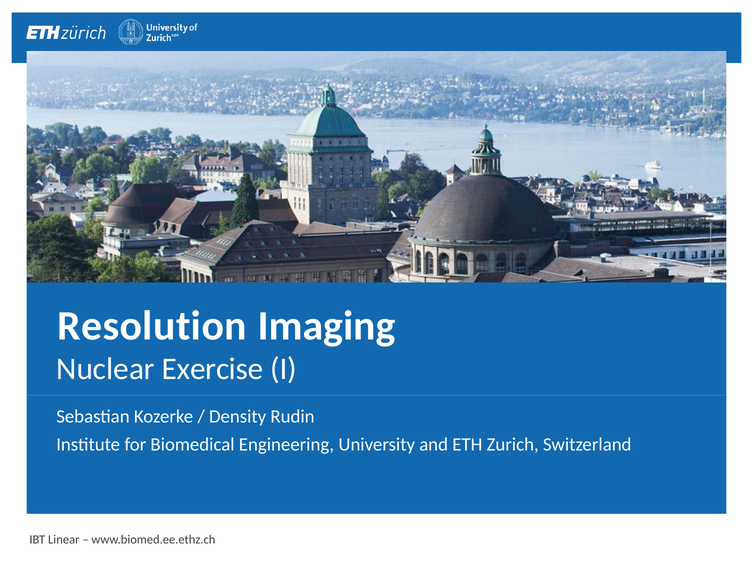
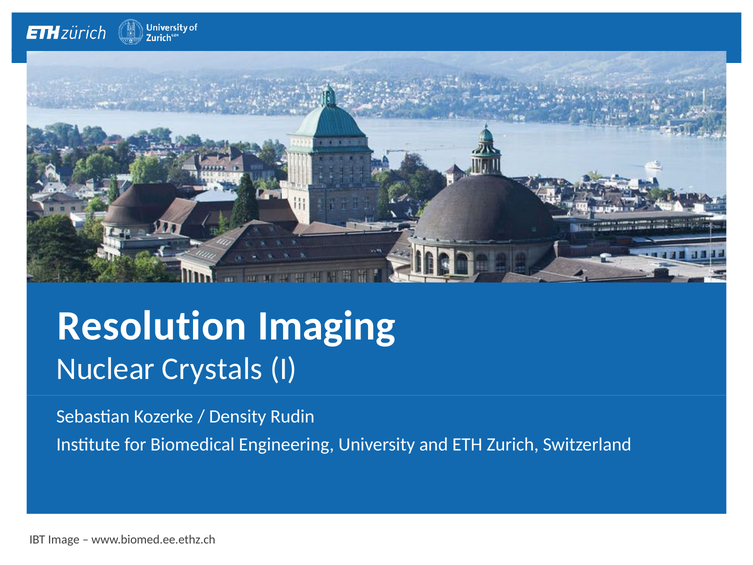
Exercise: Exercise -> Crystals (212, 369)
Linear: Linear -> Image (64, 539)
